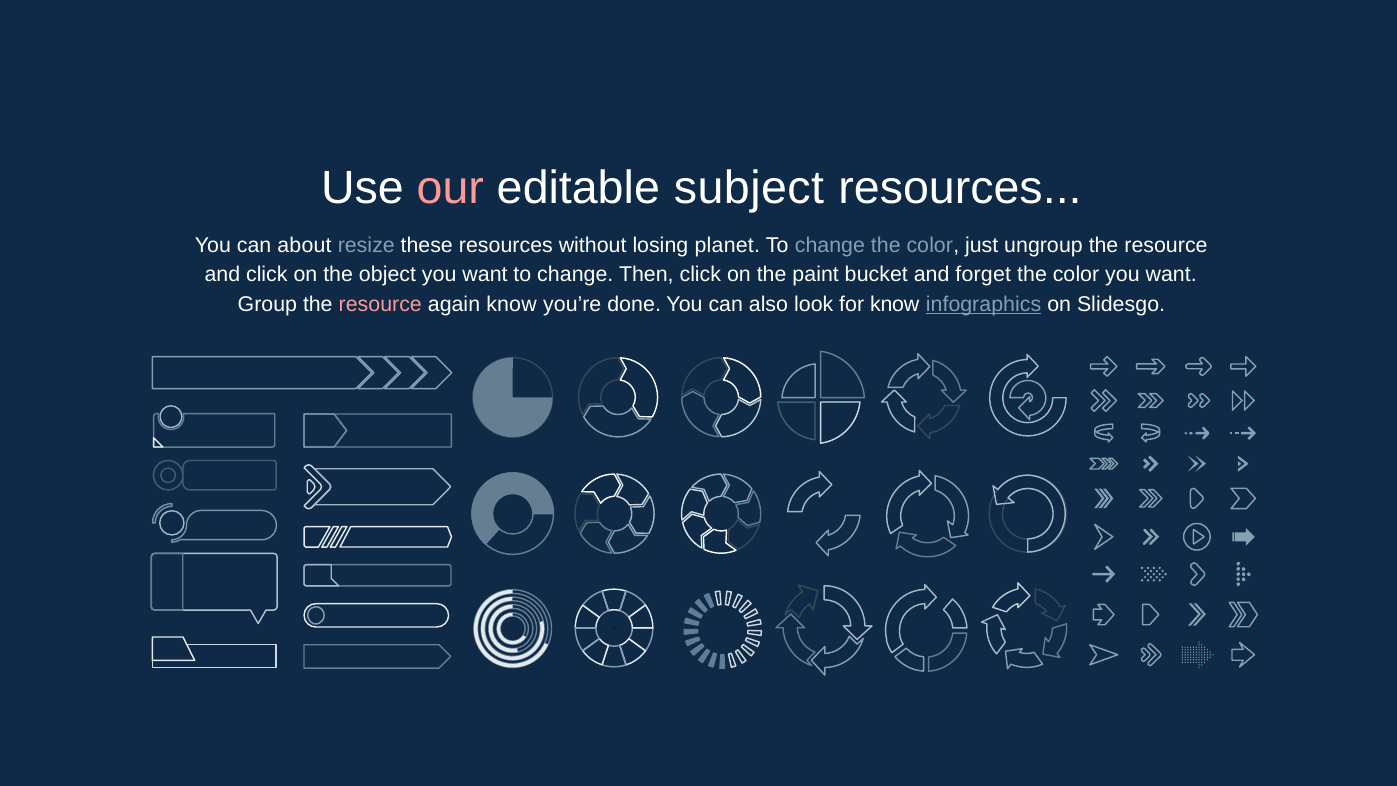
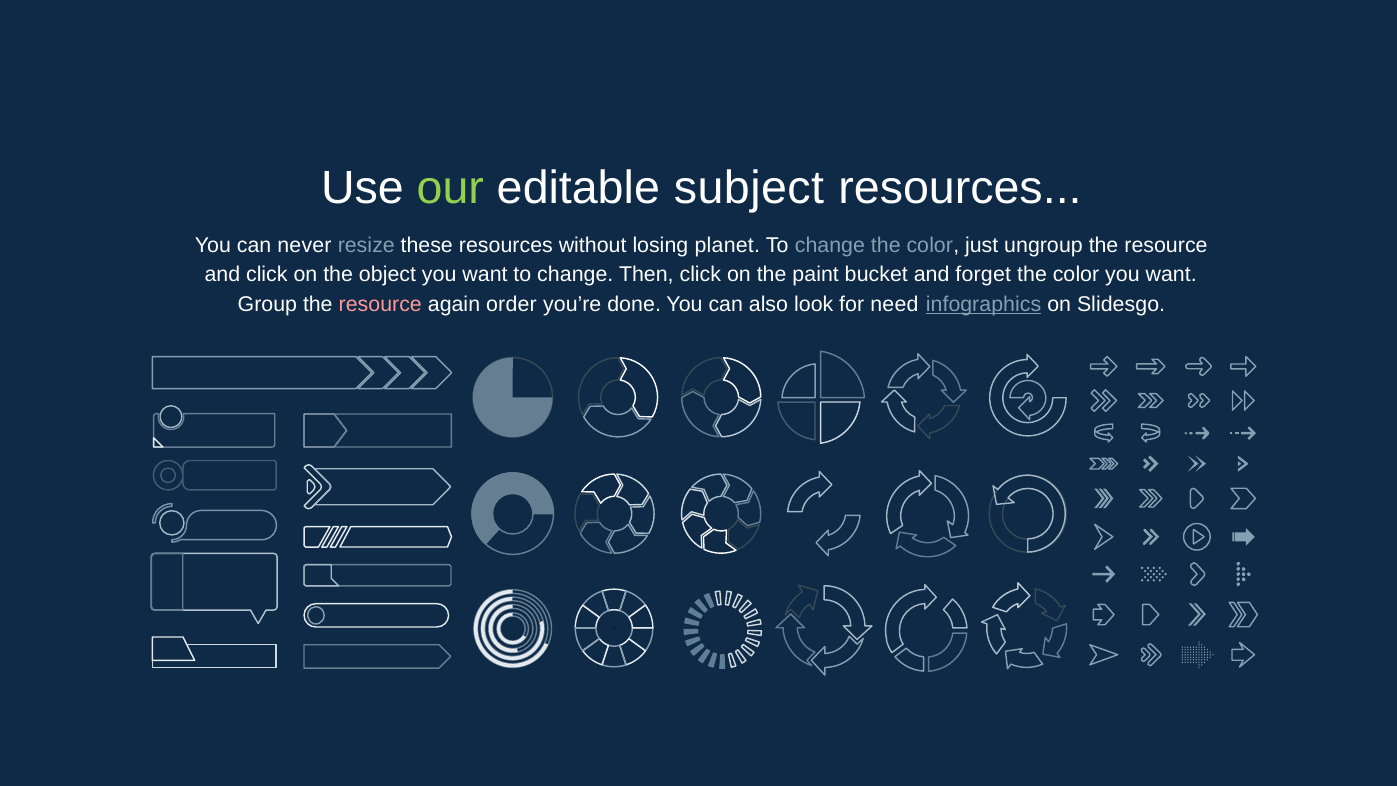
our colour: pink -> light green (450, 188)
about: about -> never (304, 245)
again know: know -> order (512, 304)
for know: know -> need (894, 304)
